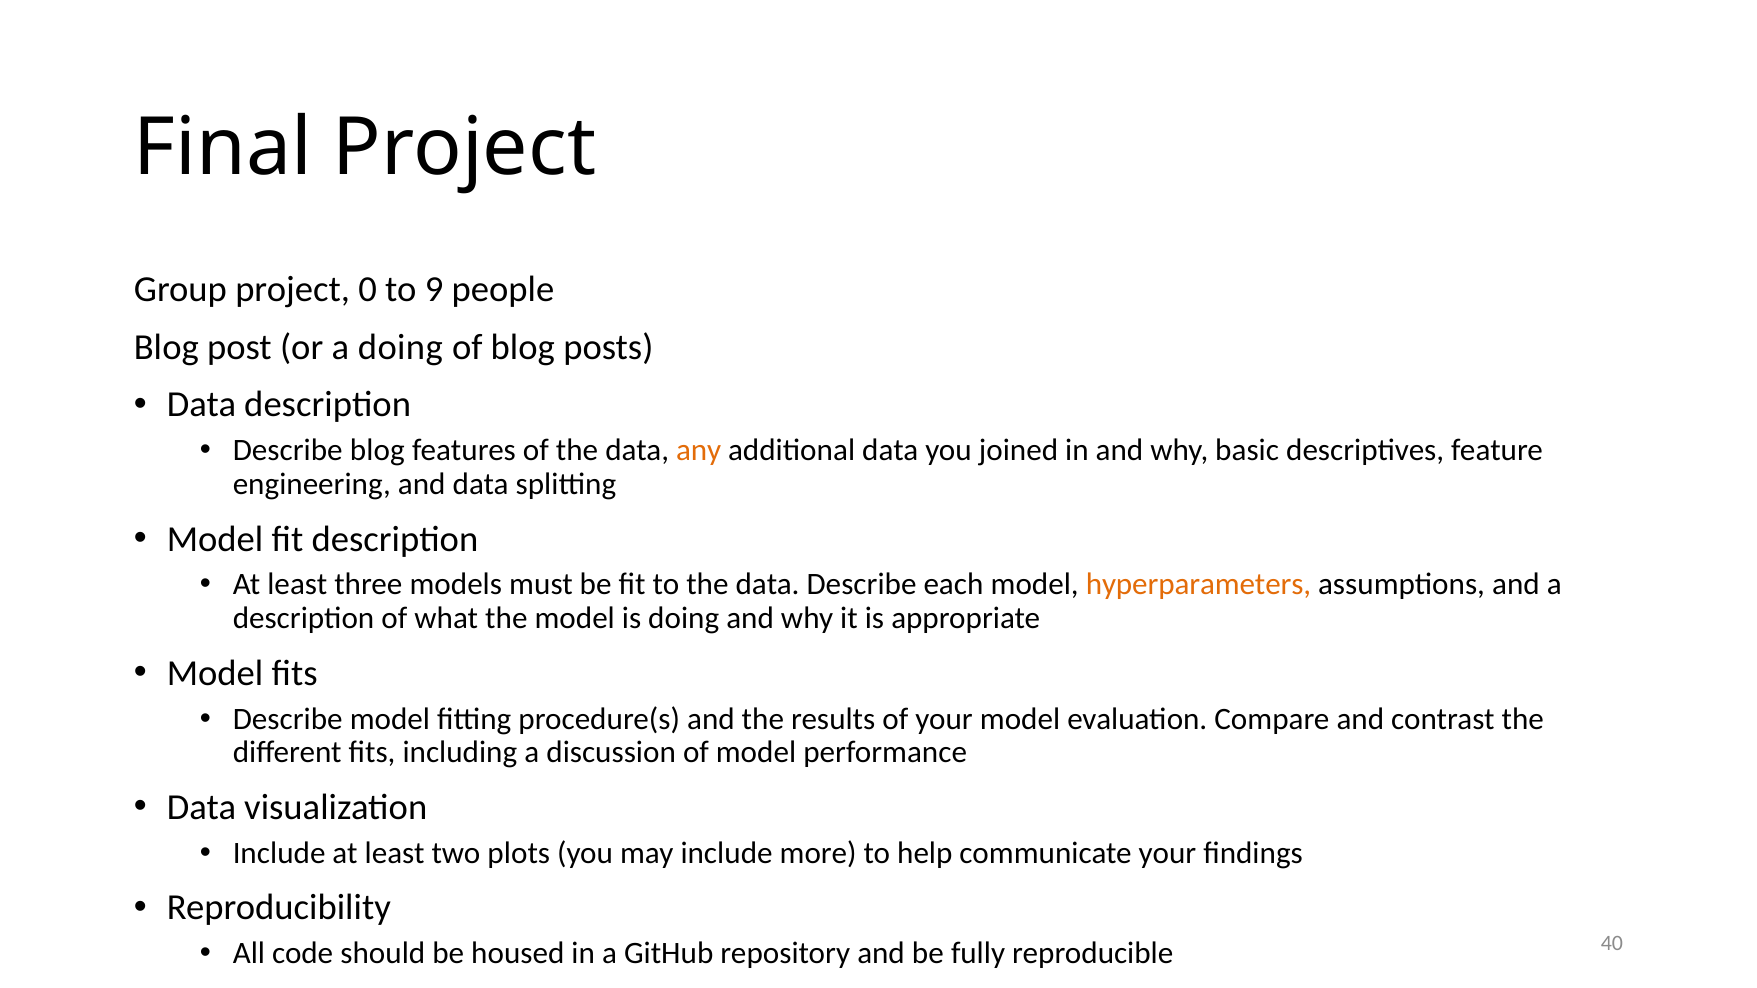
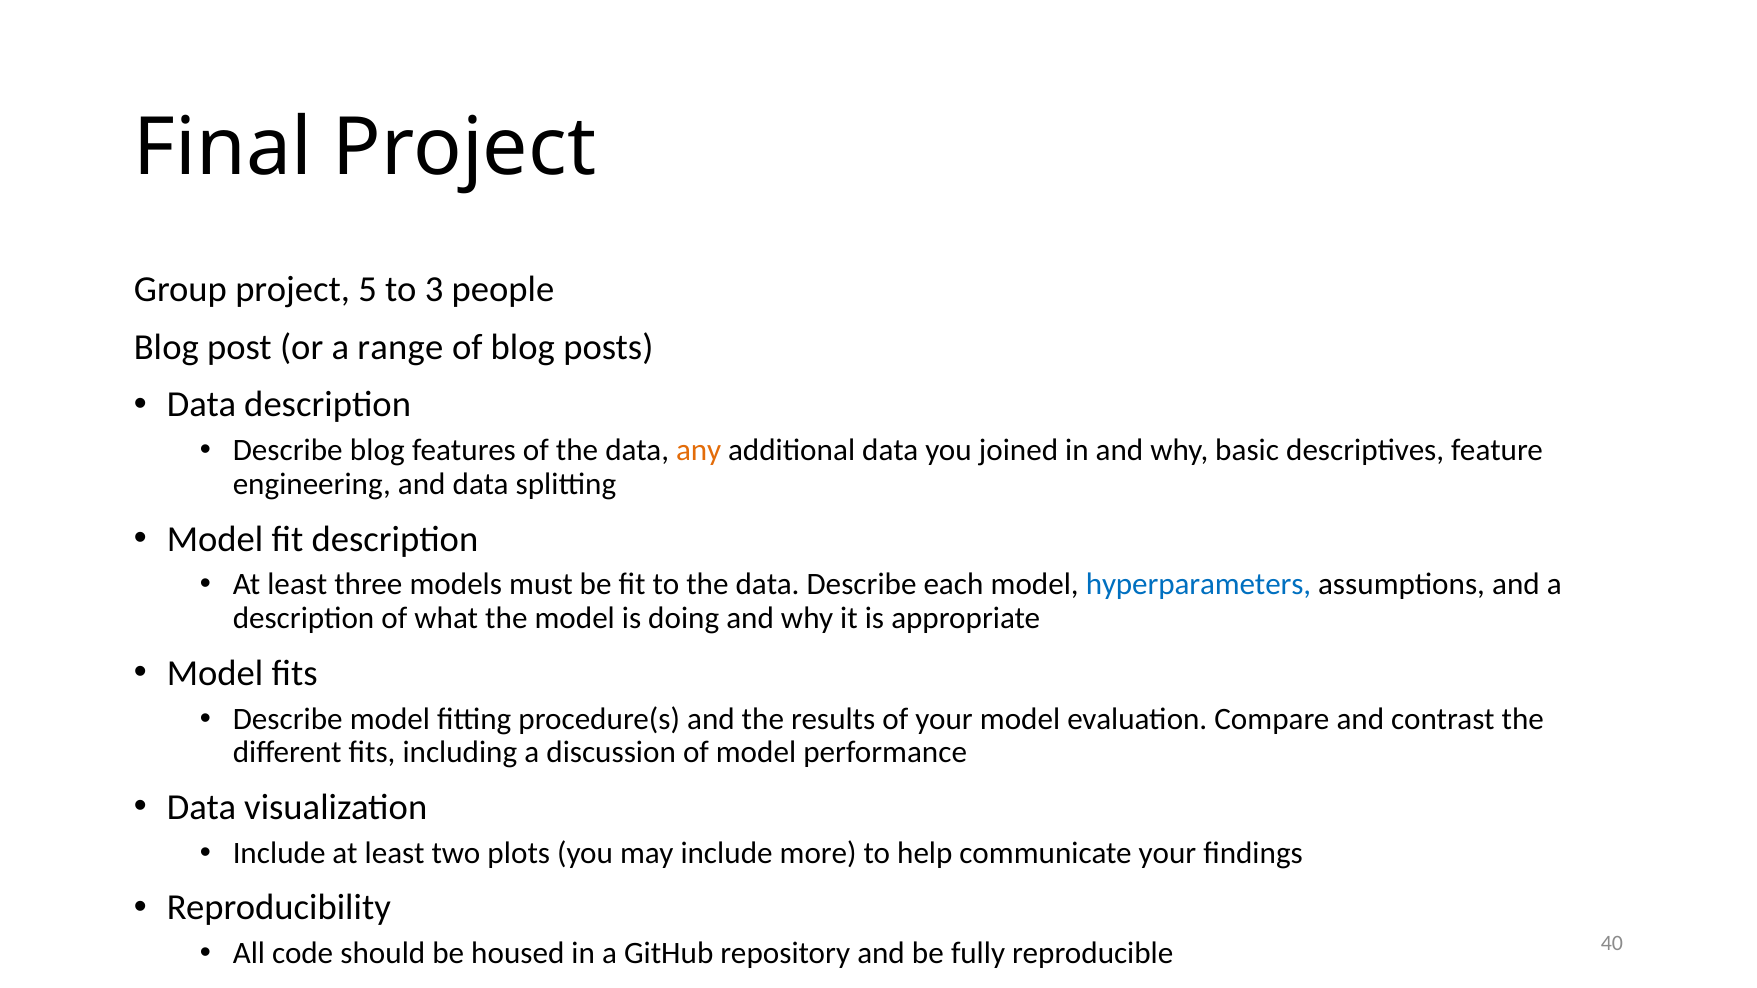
0: 0 -> 5 (368, 289)
9: 9 -> 3 (434, 289)
a doing: doing -> range (400, 347)
hyperparameters colour: orange -> blue (1198, 585)
